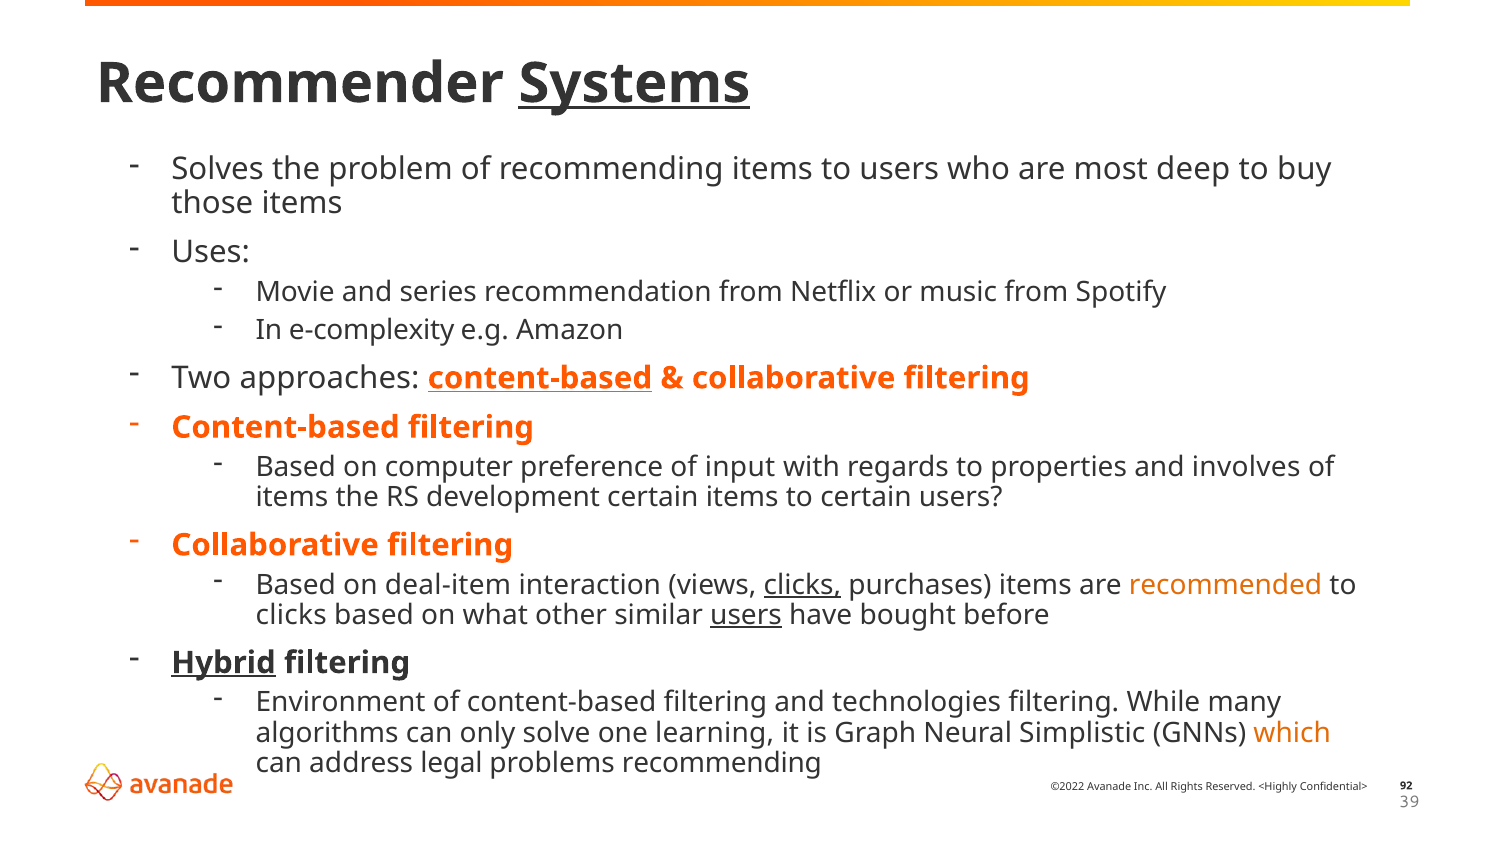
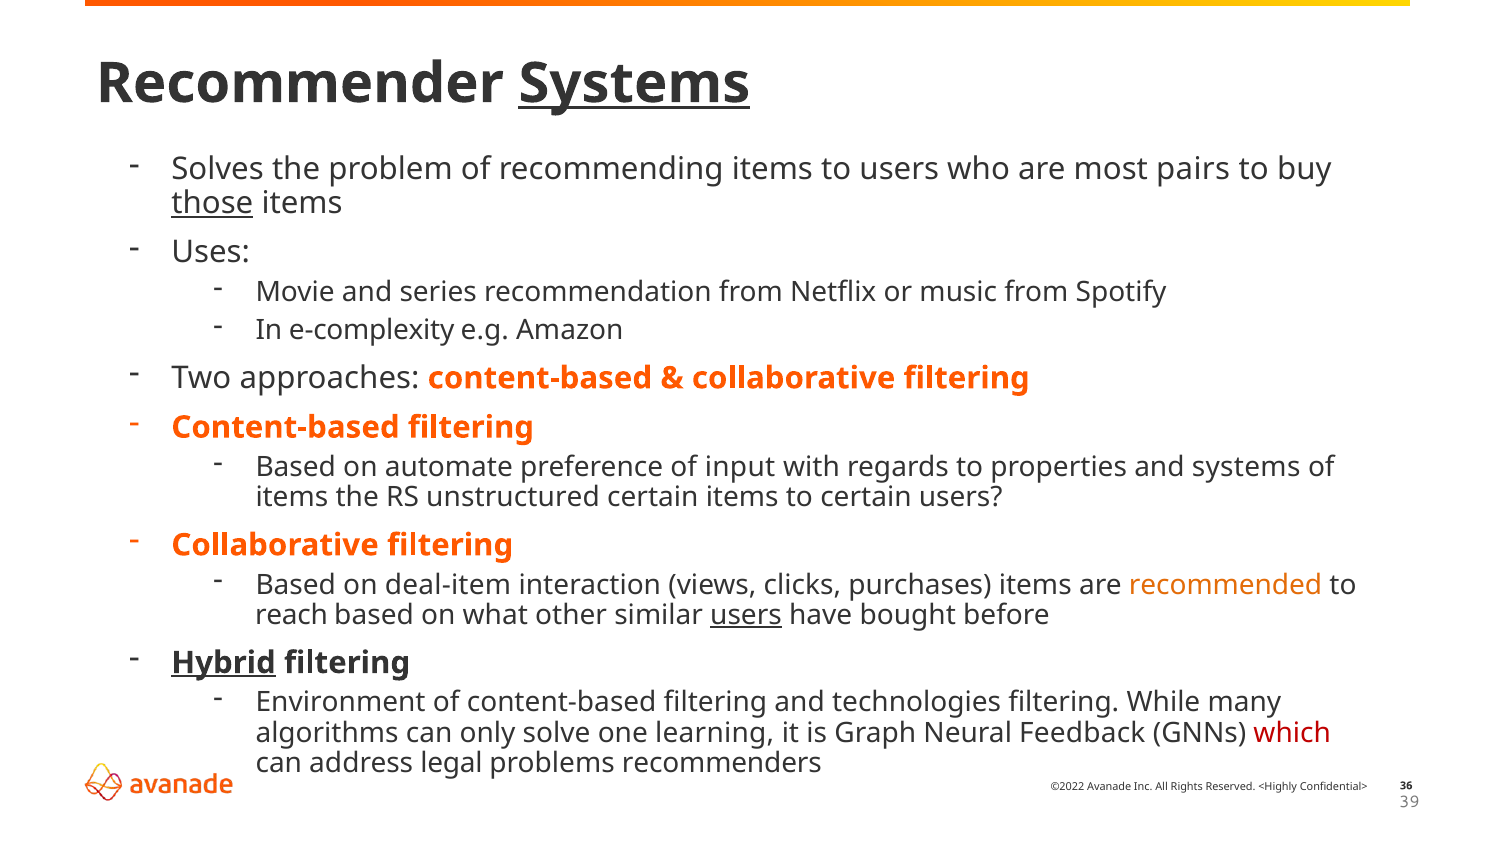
deep: deep -> pairs (1193, 170)
those underline: none -> present (212, 203)
content-based underline: present -> none (540, 378)
computer: computer -> automate (449, 467)
and involves: involves -> systems (1246, 467)
development: development -> unstructured (513, 498)
clicks underline: present -> none (802, 585)
clicks: clicks -> reach (291, 615)
Simplistic: Simplistic -> Feedback (1082, 733)
which colour: orange -> red (1292, 733)
problems recommending: recommending -> recommenders (722, 763)
92: 92 -> 36 (1406, 786)
